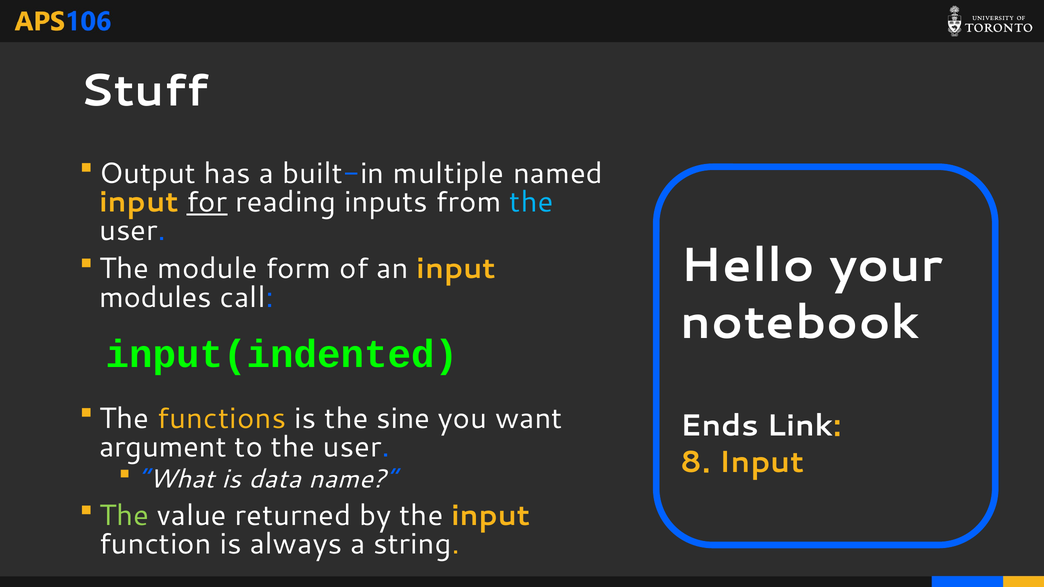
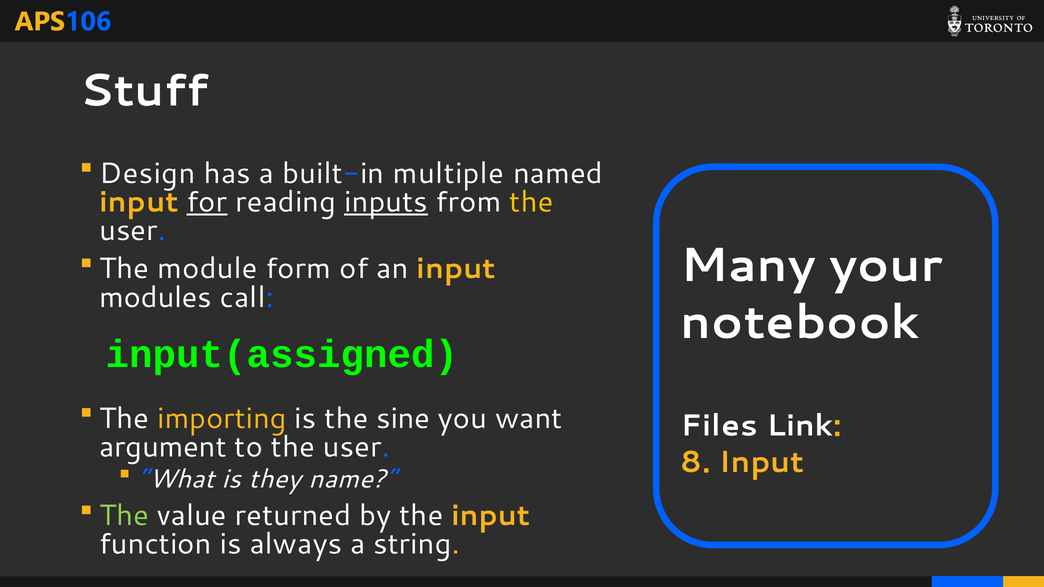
Output: Output -> Design (147, 173)
inputs underline: none -> present (386, 202)
the colour: light blue -> yellow (531, 202)
Hello: Hello -> Many (748, 265)
input(indented: input(indented -> input(assigned (282, 354)
functions: functions -> importing (222, 419)
Ends: Ends -> Files (719, 426)
data: data -> they (275, 479)
